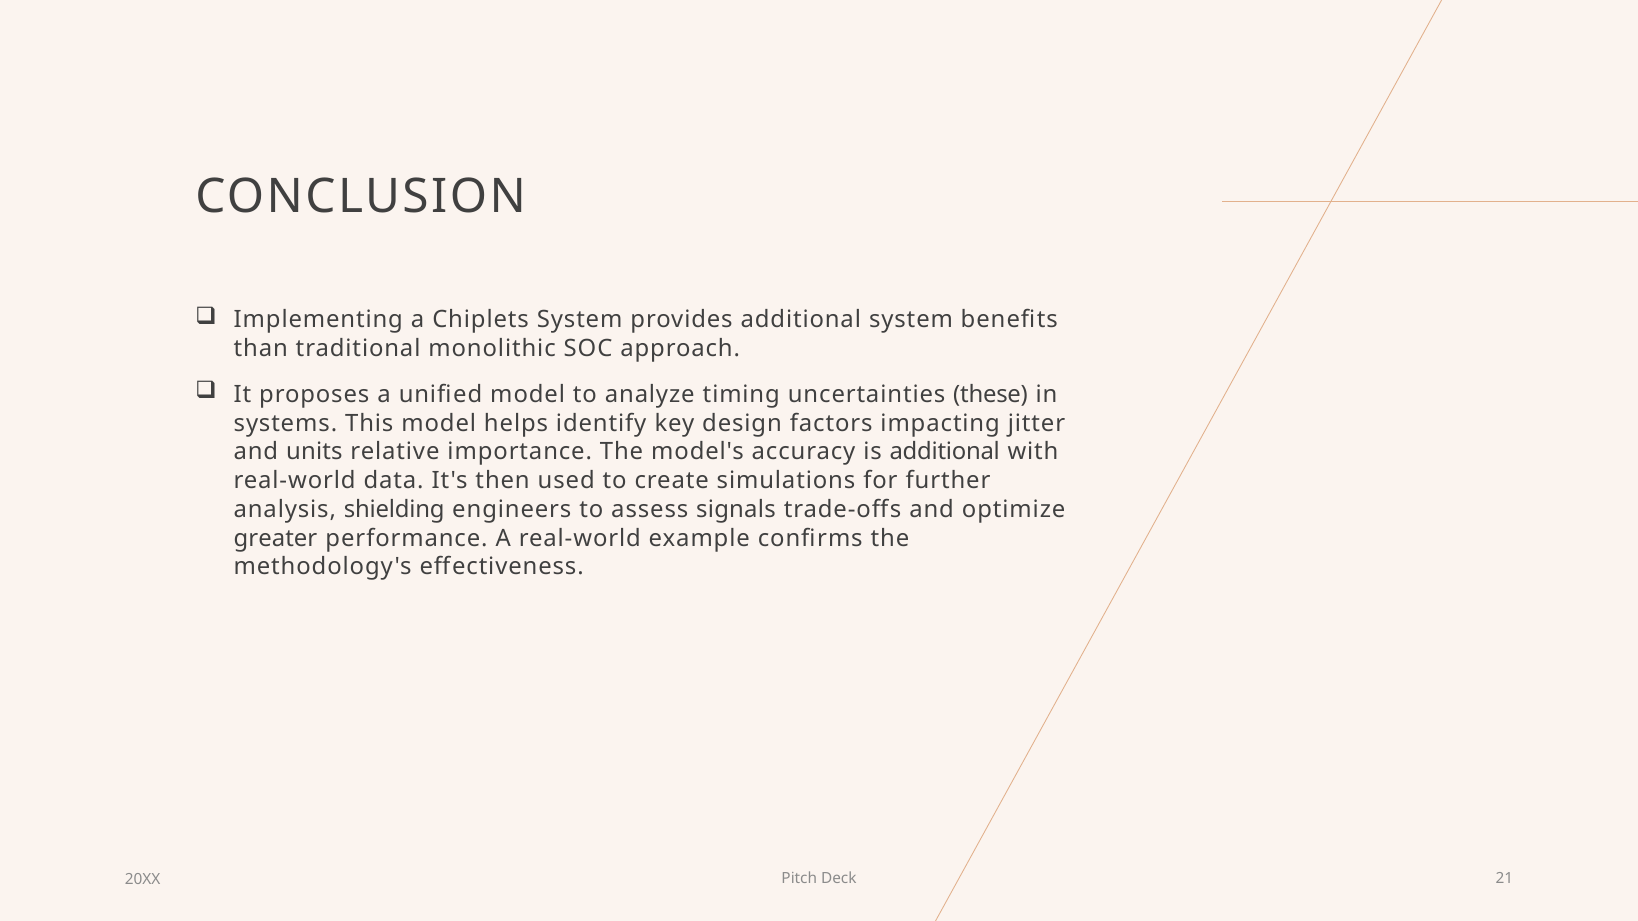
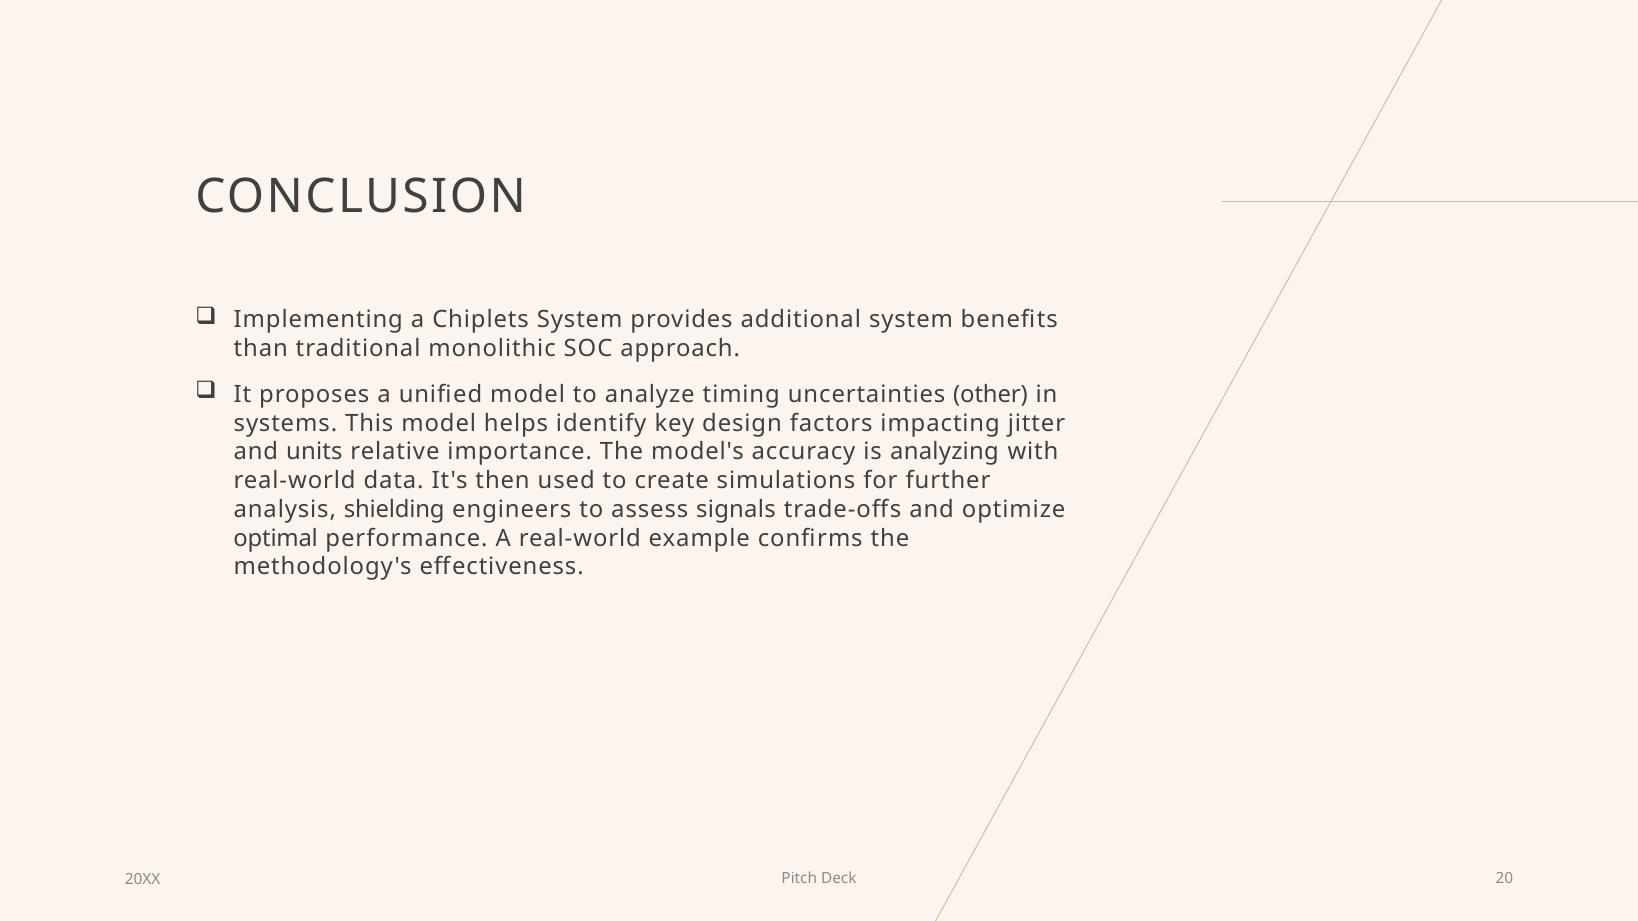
these: these -> other (991, 395)
is additional: additional -> analyzing (944, 452)
greater: greater -> optimal (276, 538)
21: 21 -> 20 (1504, 878)
